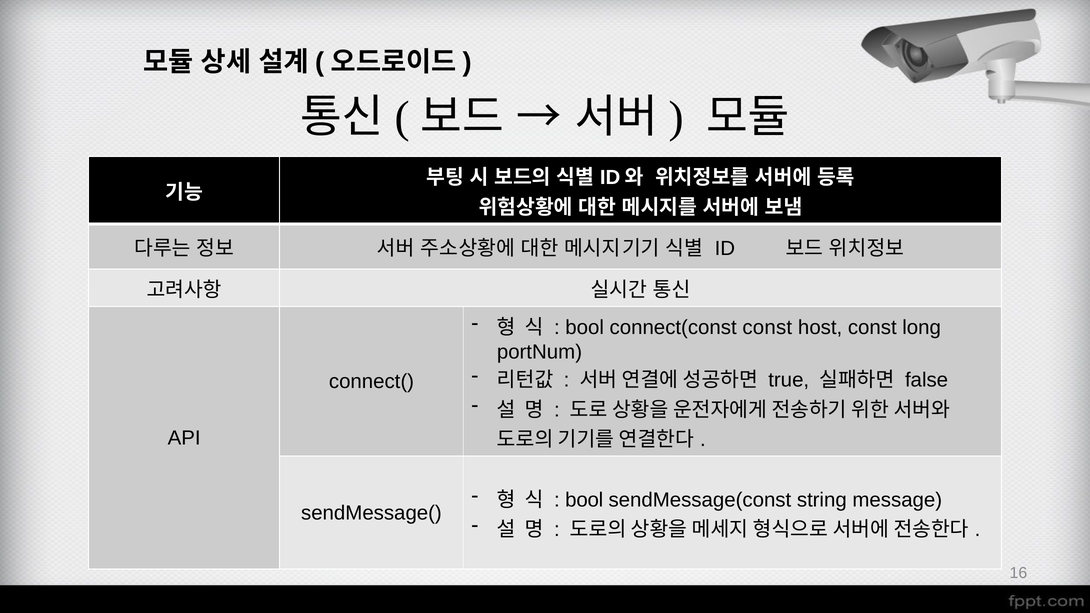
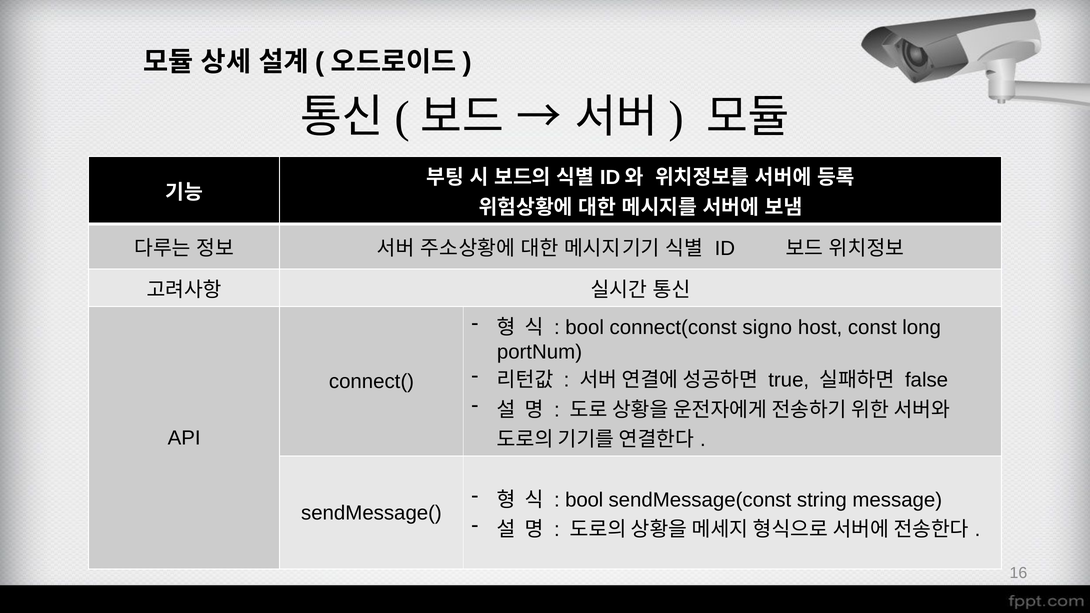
connect(const const: const -> signo (767, 328)
